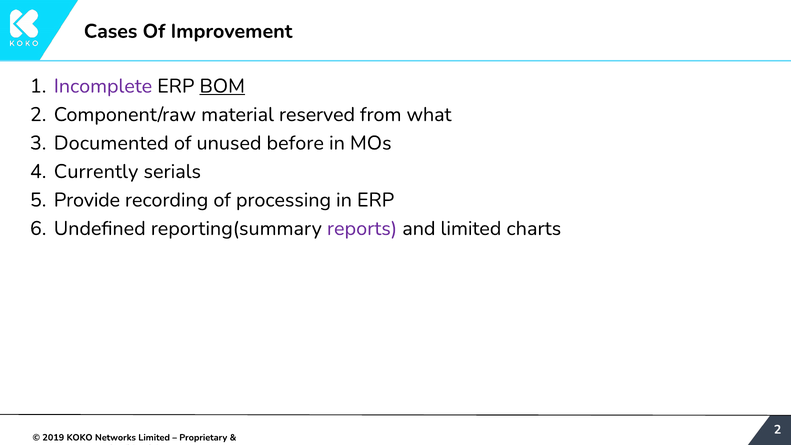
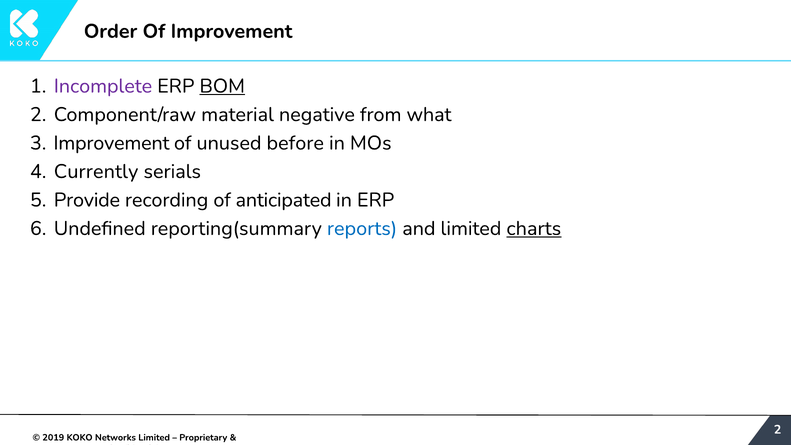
Cases: Cases -> Order (111, 31)
reserved: reserved -> negative (317, 115)
Documented: Documented -> Improvement (111, 143)
processing: processing -> anticipated (284, 200)
reports colour: purple -> blue (362, 228)
charts underline: none -> present (534, 228)
